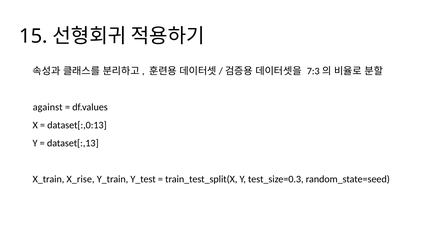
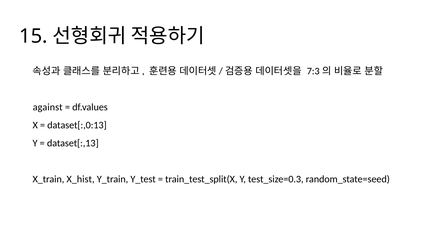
X_rise: X_rise -> X_hist (81, 180)
